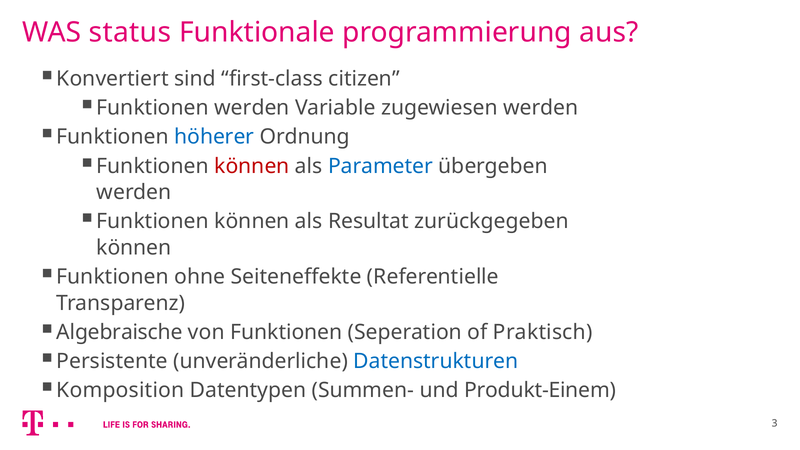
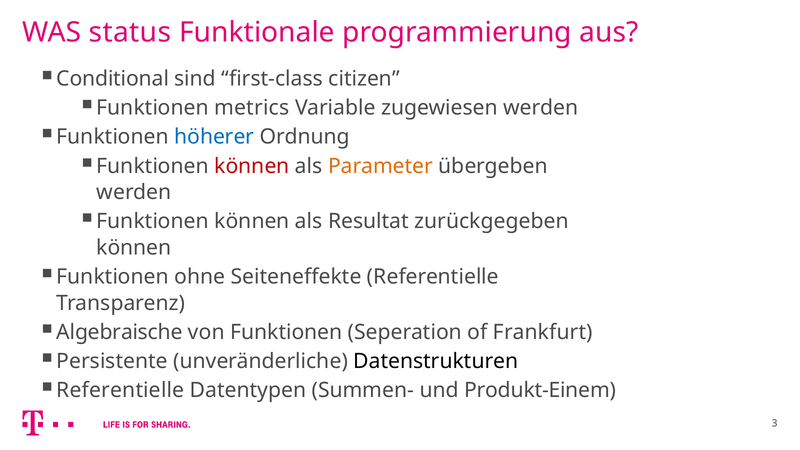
Konvertiert: Konvertiert -> Conditional (113, 79)
Funktionen werden: werden -> metrics (252, 108)
Parameter colour: blue -> orange (380, 166)
Praktisch: Praktisch -> Frankfurt (543, 332)
Datenstrukturen colour: blue -> black (436, 361)
Komposition: Komposition -> Referentielle (120, 390)
